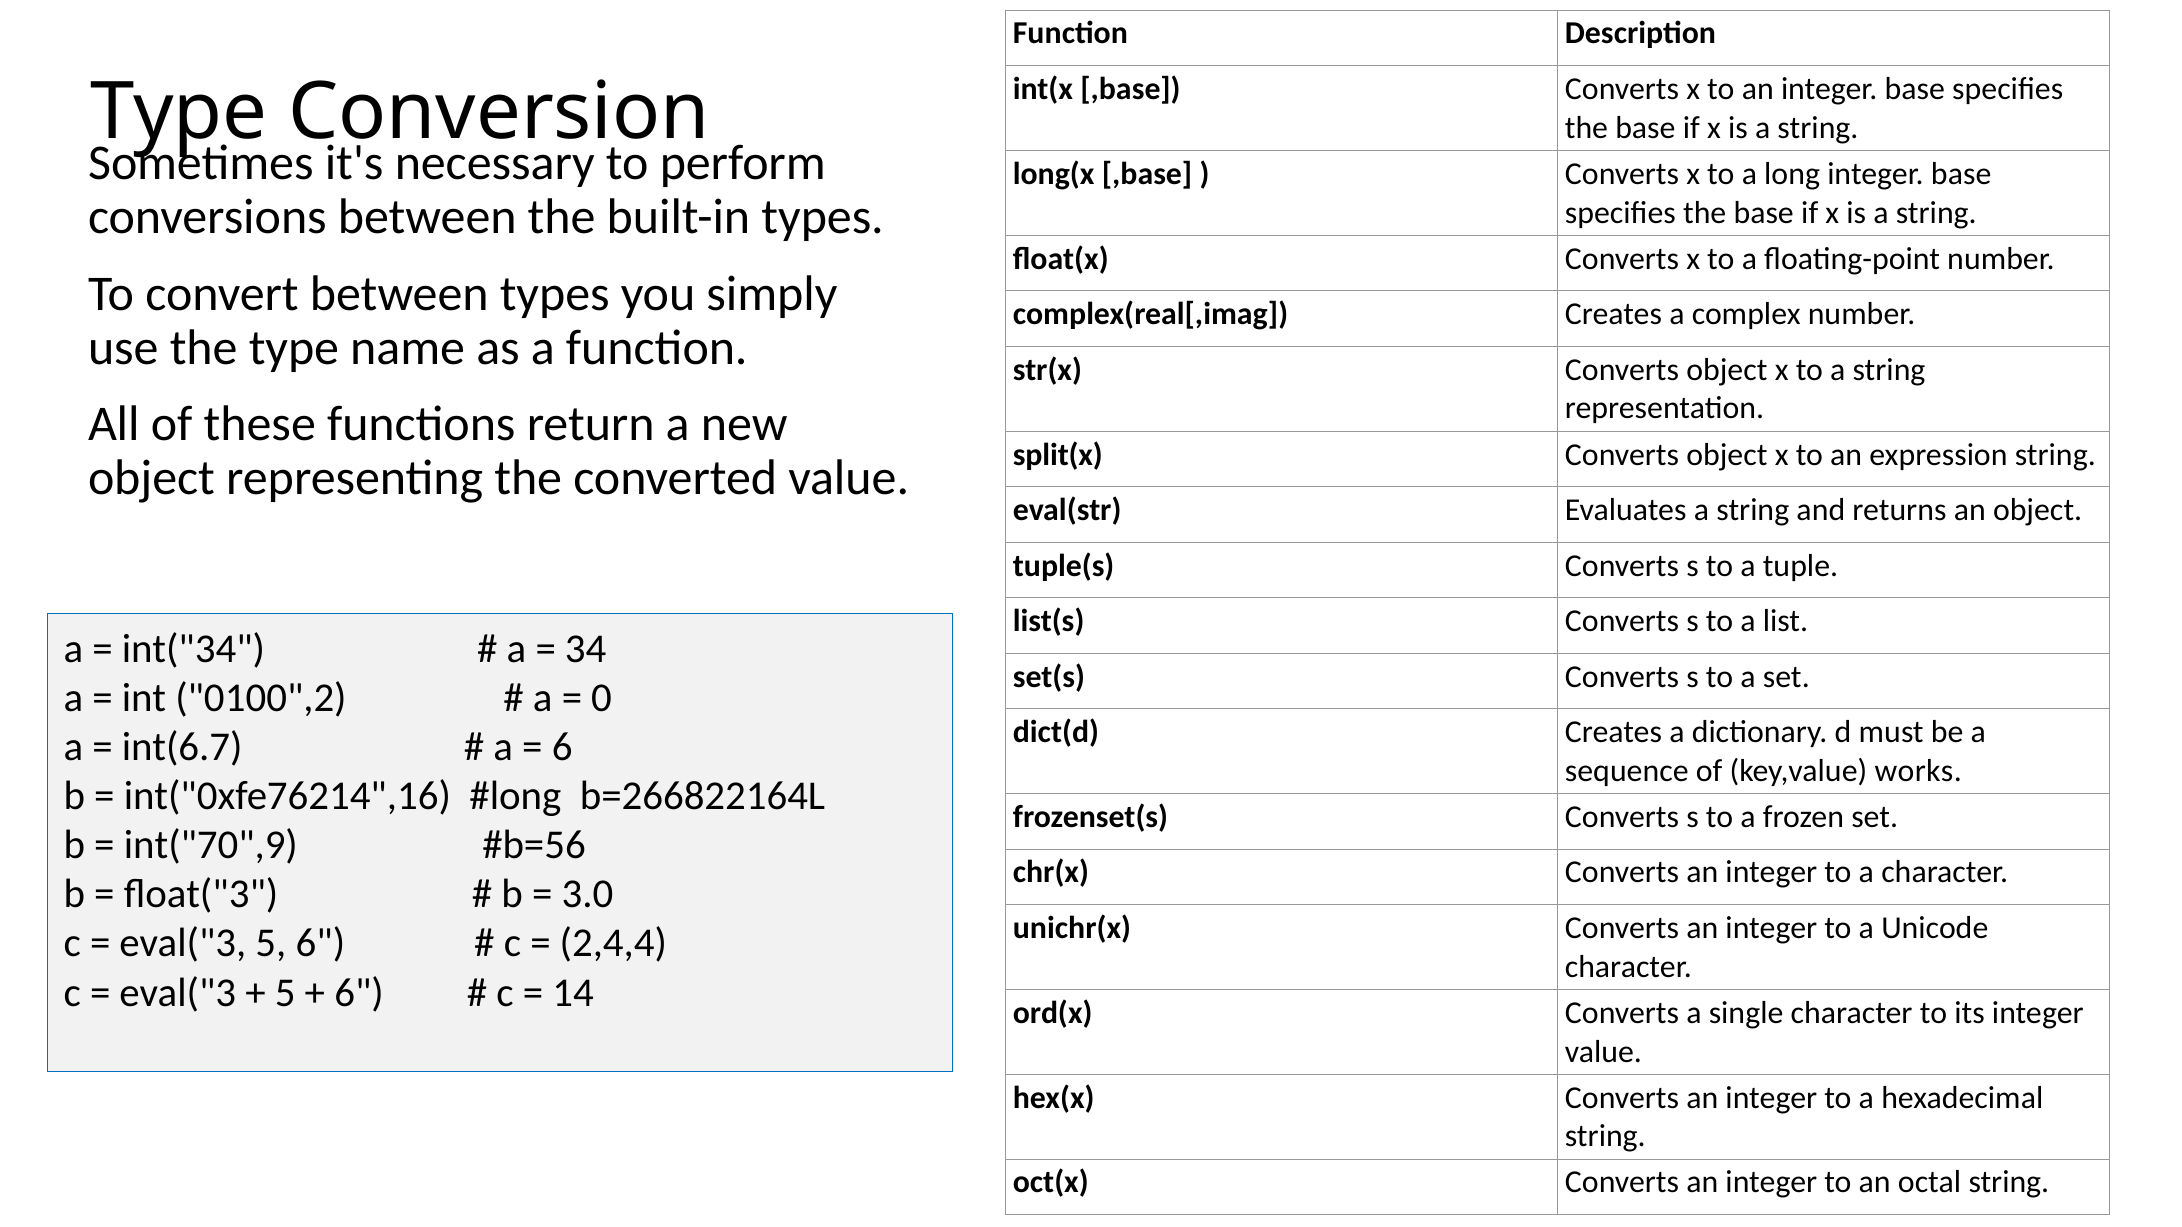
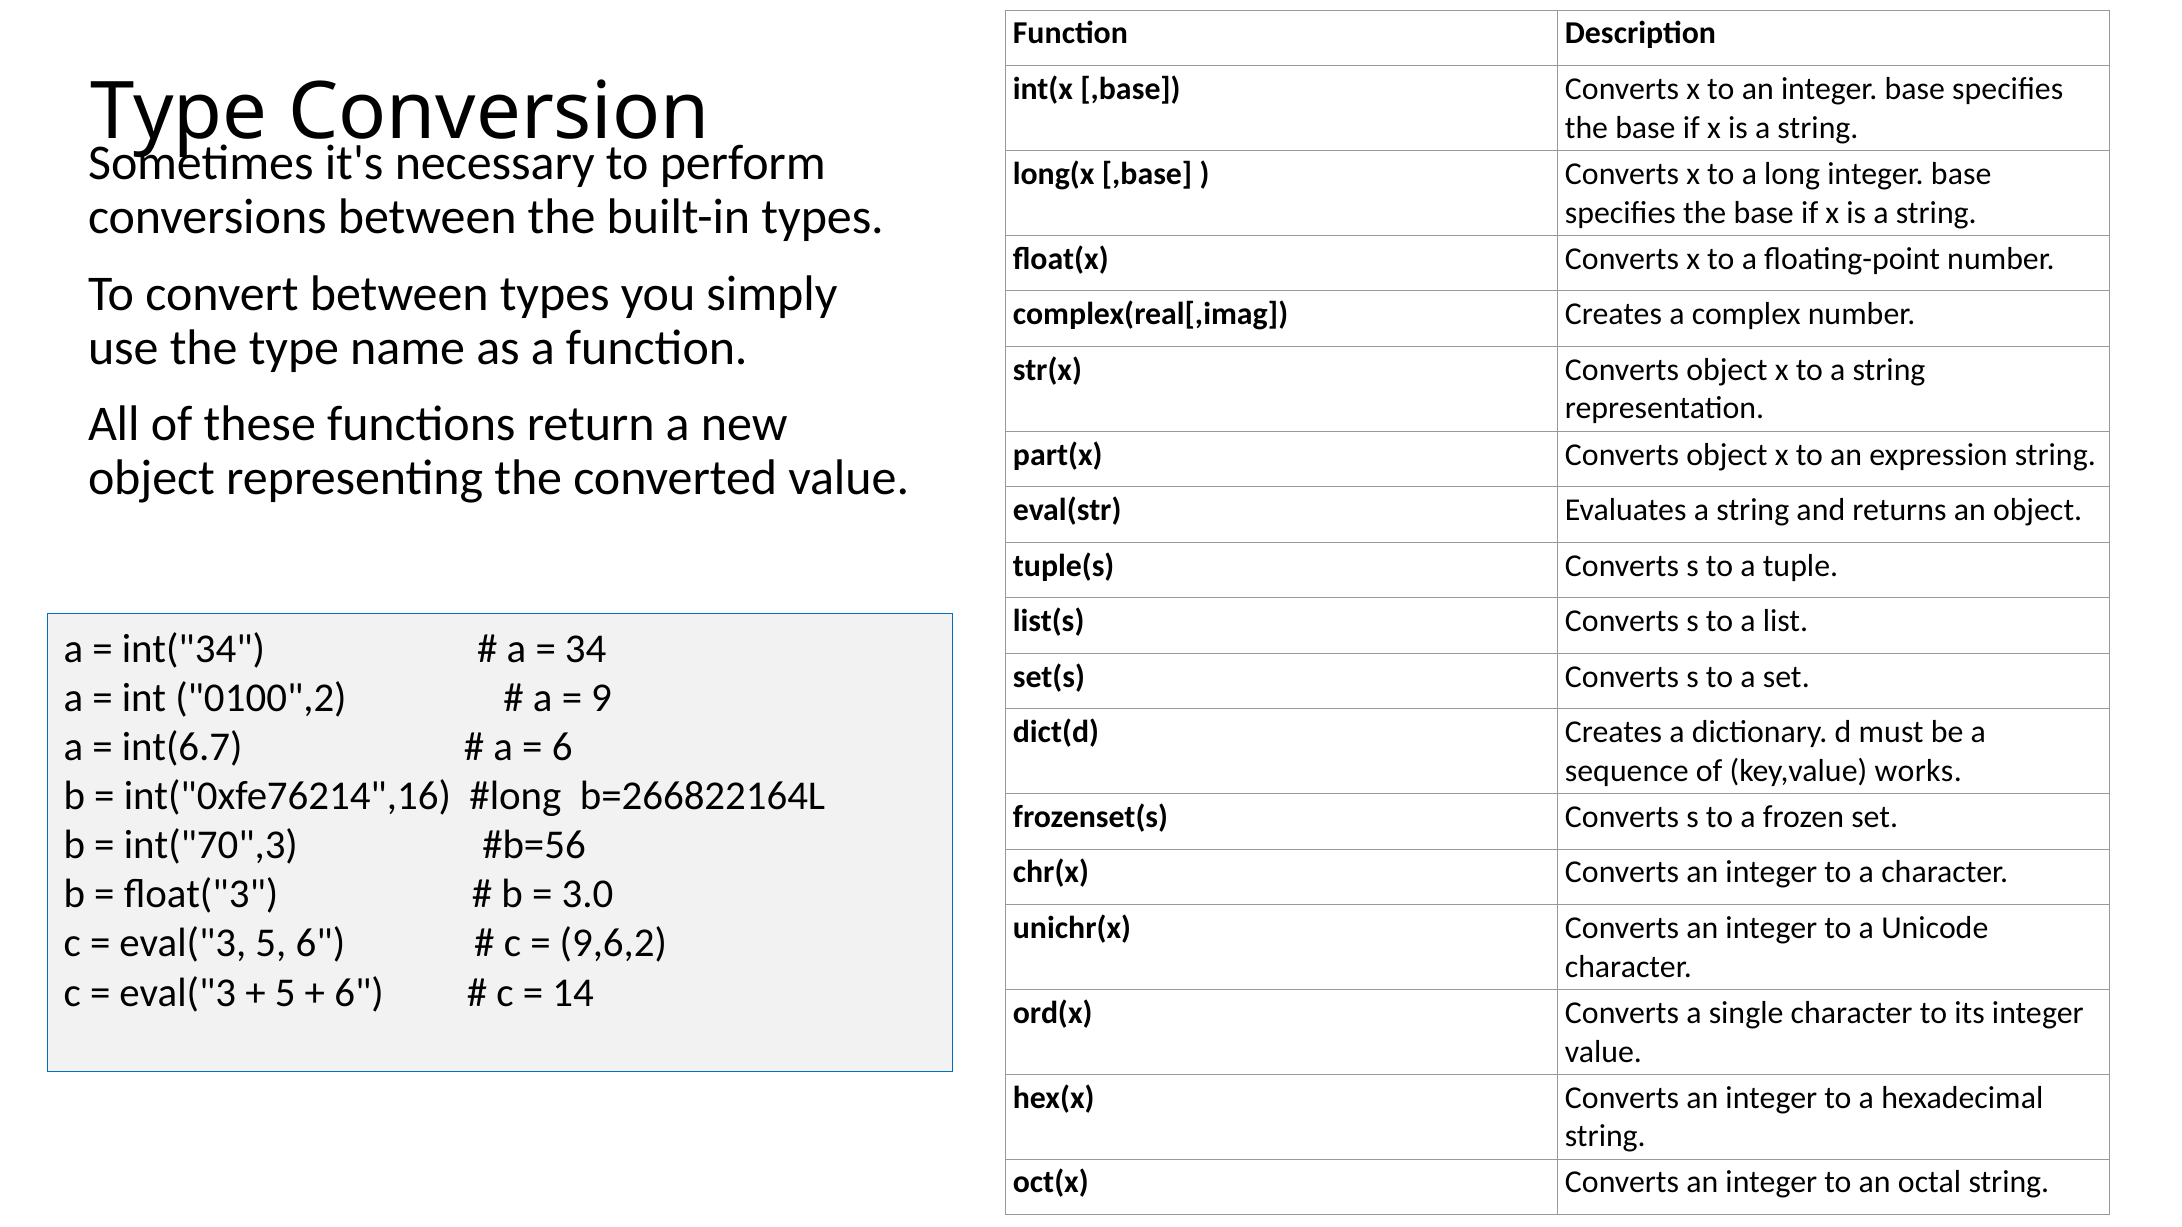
split(x: split(x -> part(x (1058, 455)
0: 0 -> 9 (602, 698)
int("70",9: int("70",9 -> int("70",3 (211, 846)
2,4,4: 2,4,4 -> 9,6,2 (613, 944)
